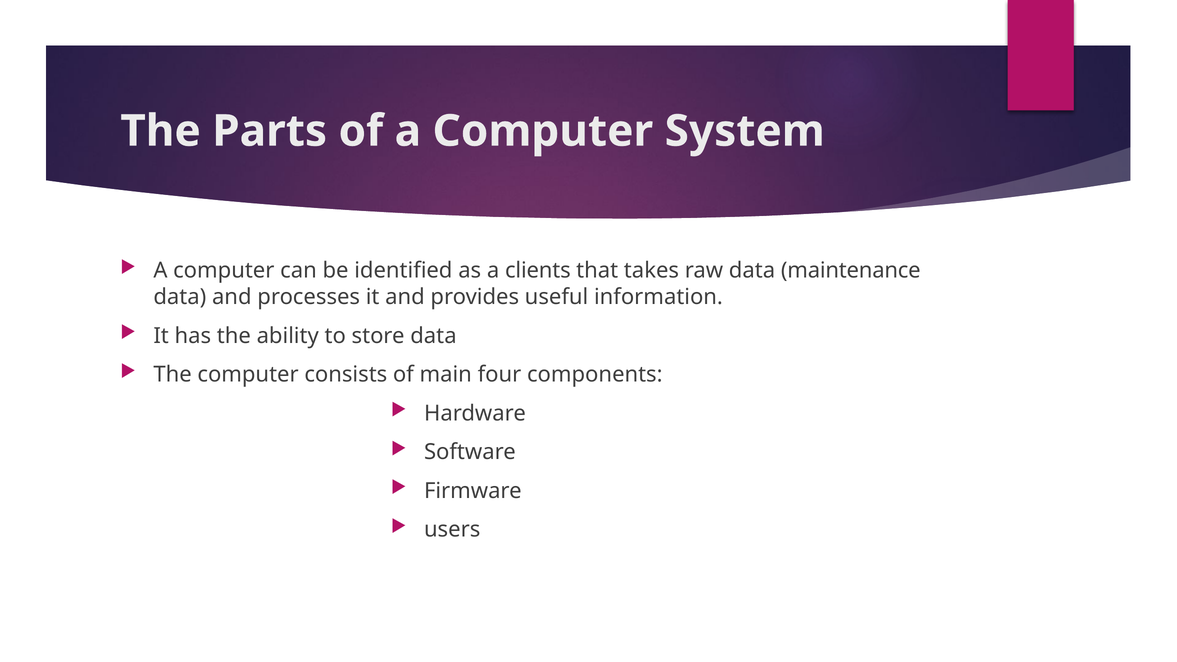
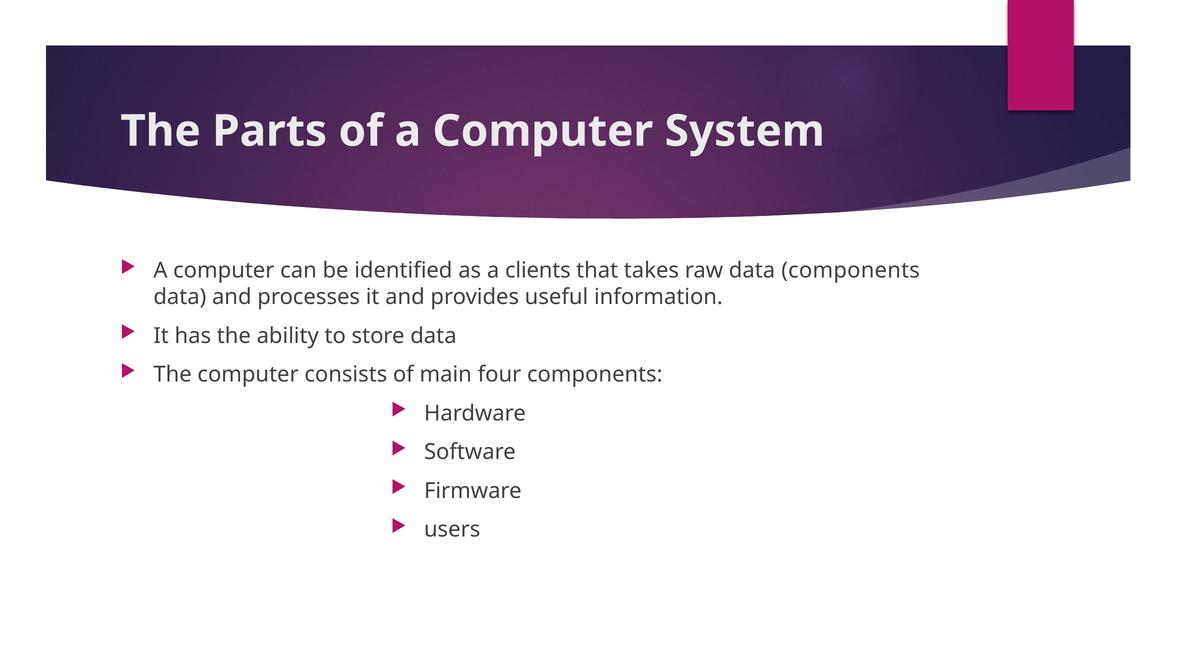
data maintenance: maintenance -> components (851, 271)
